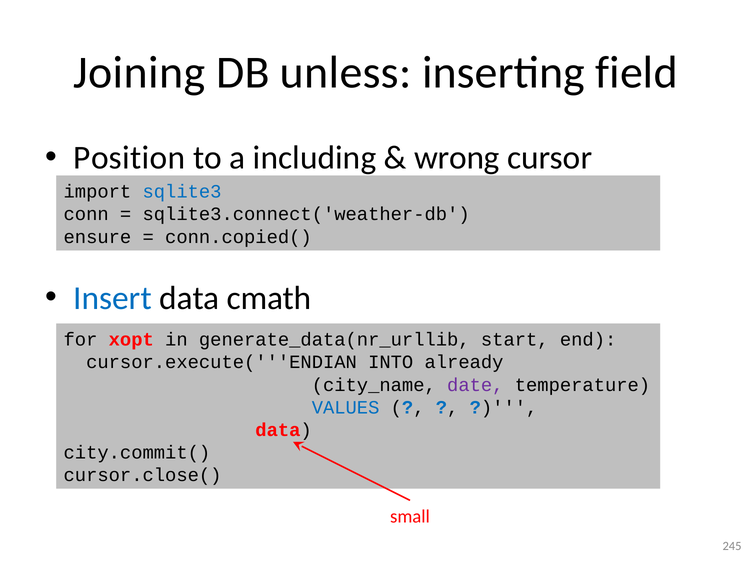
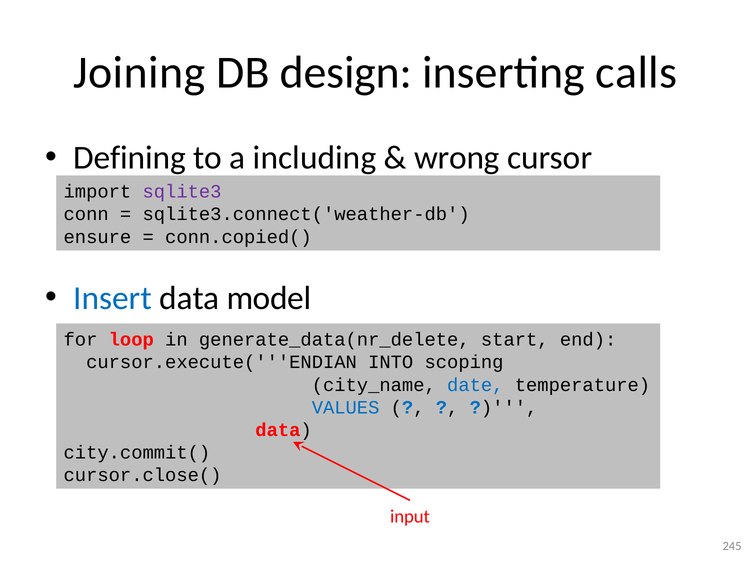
unless: unless -> design (346, 73)
field: field -> calls (636, 73)
Position: Position -> Defining (130, 158)
sqlite3 colour: blue -> purple (182, 192)
cmath: cmath -> model (269, 298)
xopt: xopt -> loop (131, 340)
generate_data(nr_urllib: generate_data(nr_urllib -> generate_data(nr_delete (334, 340)
already: already -> scoping (464, 362)
date colour: purple -> blue (475, 385)
small: small -> input (410, 517)
